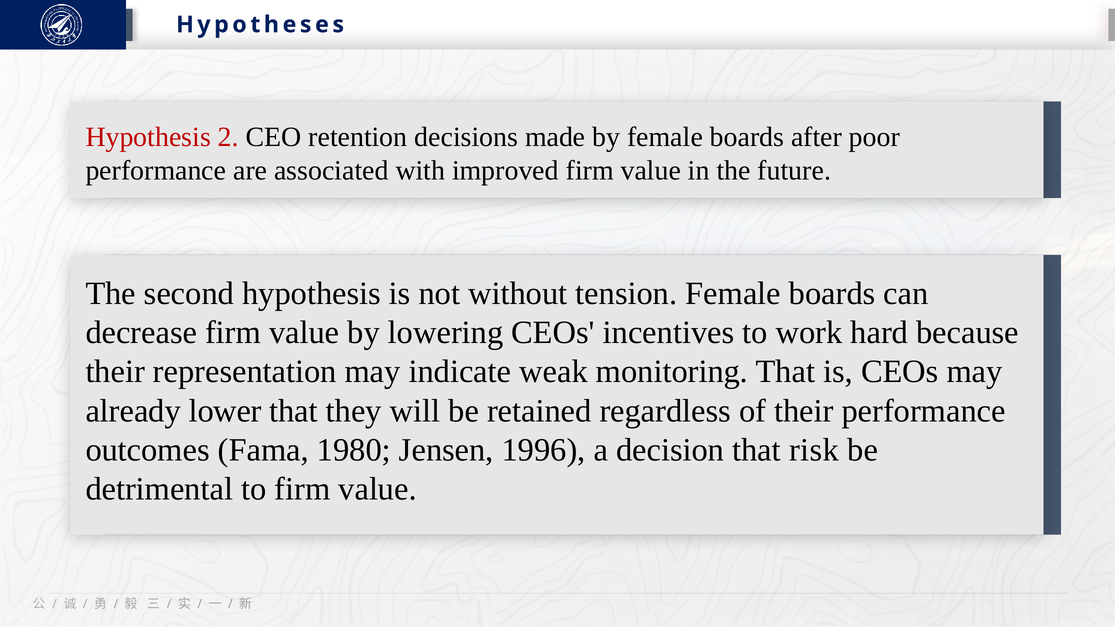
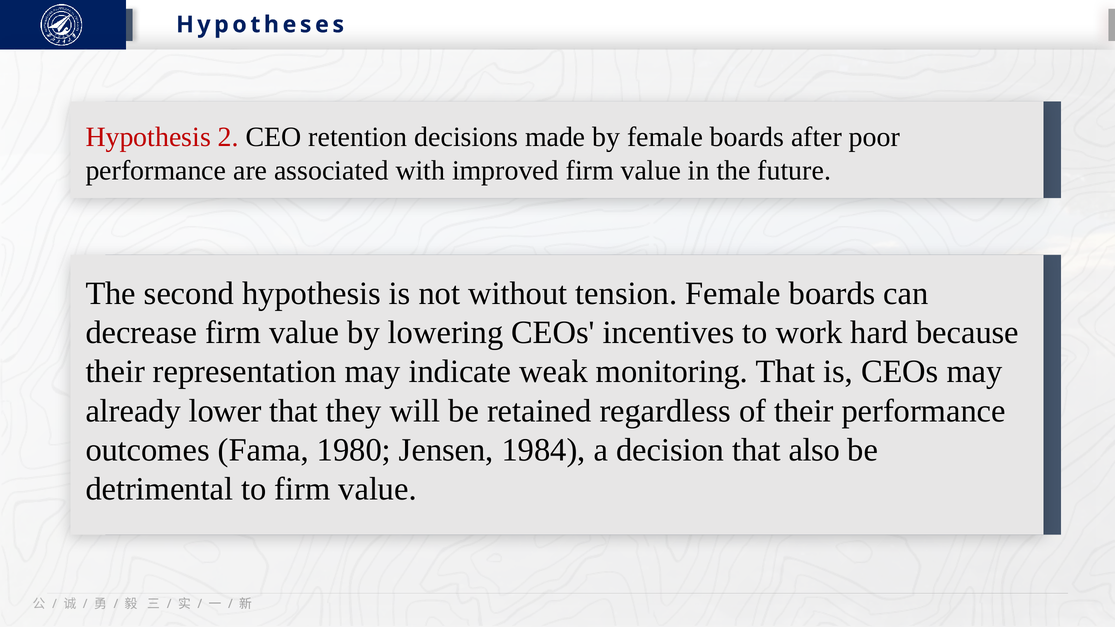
1996: 1996 -> 1984 (544, 450)
risk: risk -> also (814, 450)
